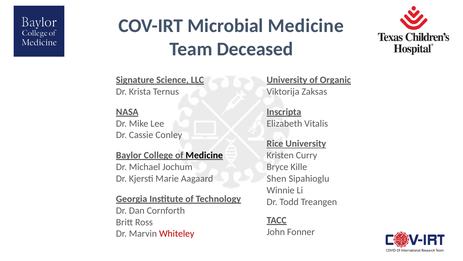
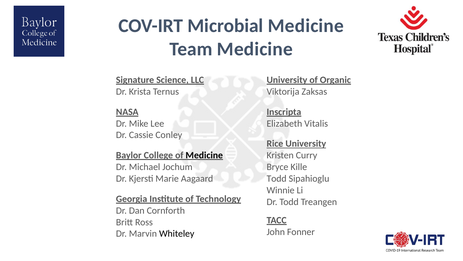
Team Deceased: Deceased -> Medicine (255, 49)
Shen: Shen -> Todd (277, 178)
Whiteley colour: red -> black (177, 233)
